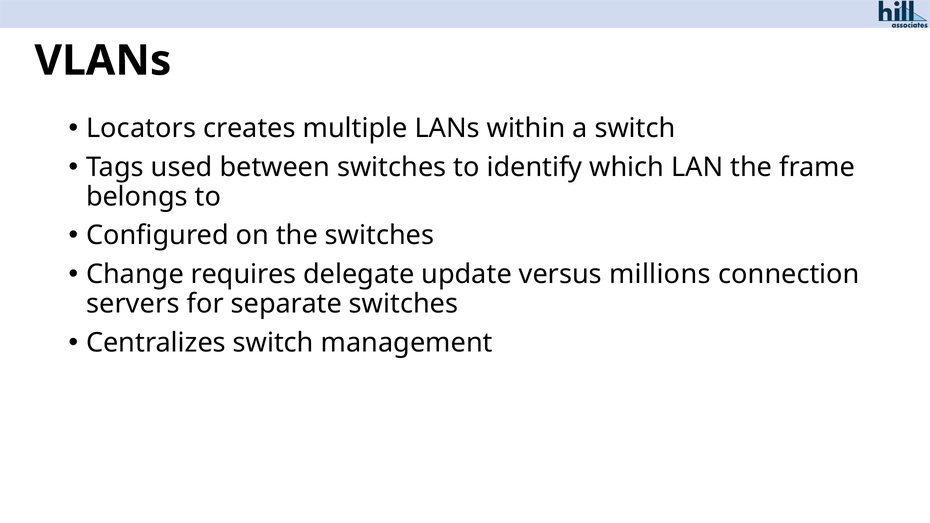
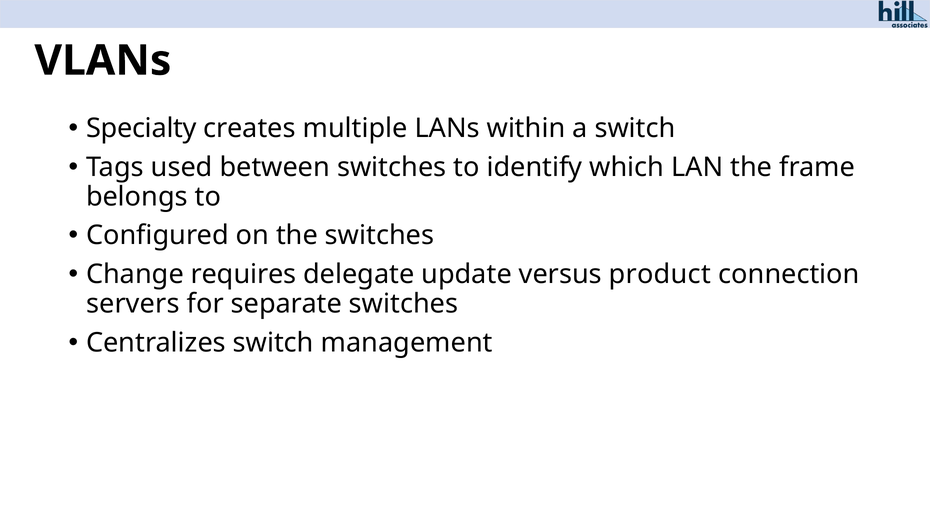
Locators: Locators -> Specialty (141, 128)
millions: millions -> product (660, 275)
